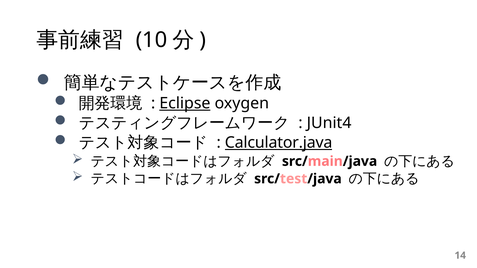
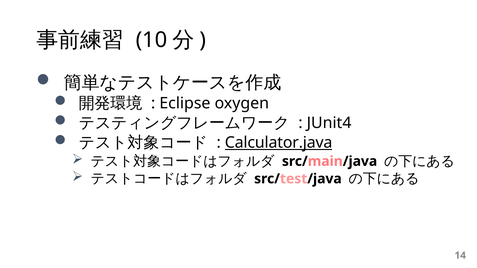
Eclipse underline: present -> none (185, 104)
